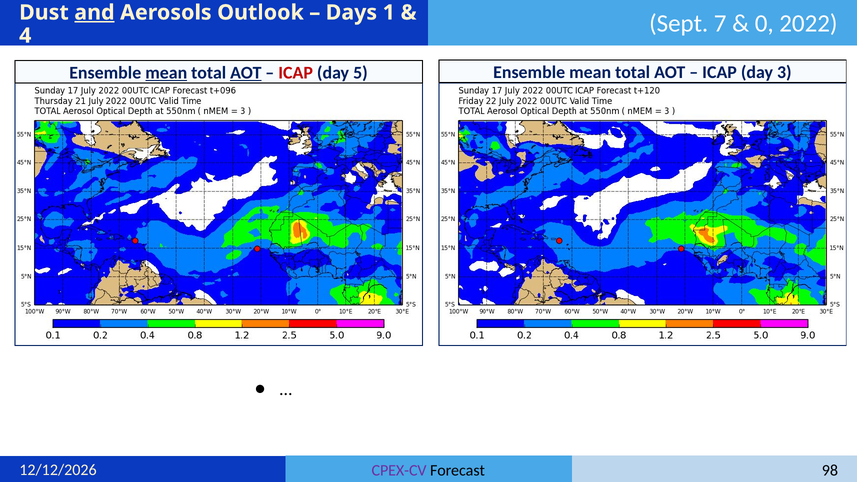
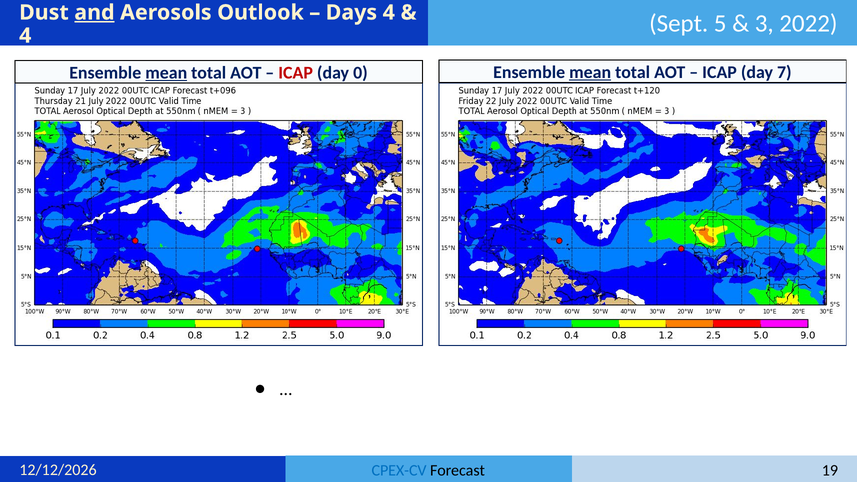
Days 1: 1 -> 4 (389, 13)
7: 7 -> 5 (720, 23)
0: 0 -> 3 (764, 23)
AOT underline: present -> none (246, 73)
5: 5 -> 0 (360, 73)
mean underline: none -> present (590, 72)
3: 3 -> 7 (784, 72)
CPEX-CV colour: purple -> blue (399, 471)
98: 98 -> 19 (830, 471)
